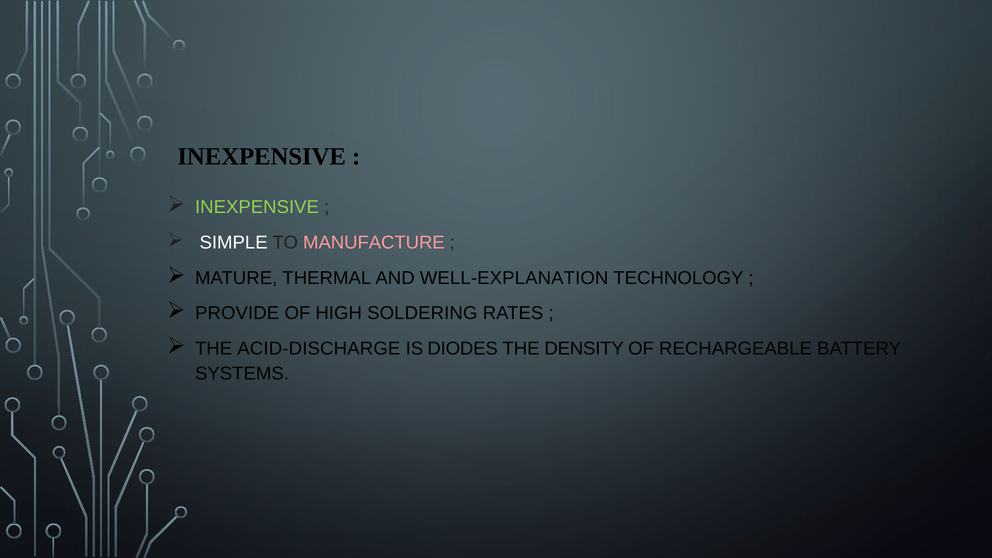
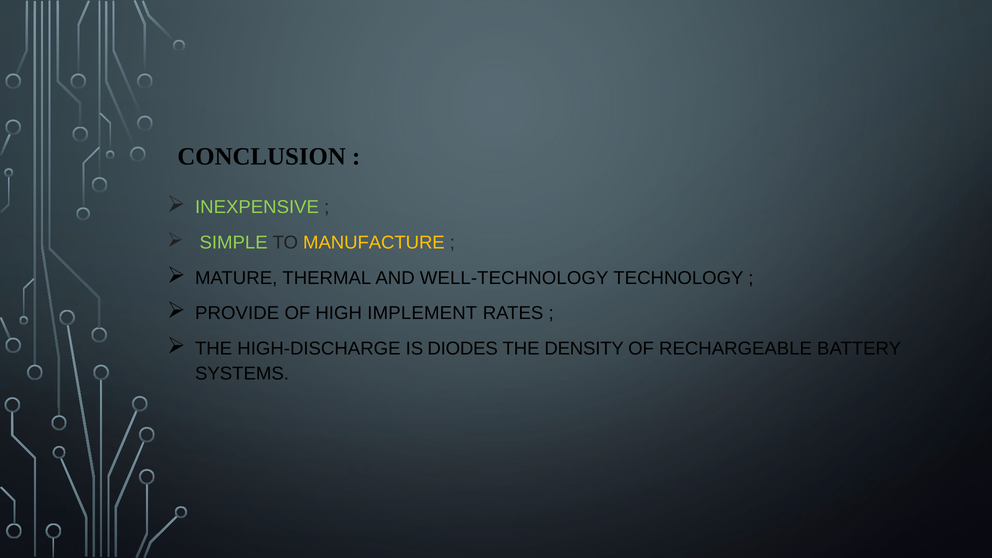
INEXPENSIVE: INEXPENSIVE -> CONCLUSION (262, 156)
SIMPLE colour: white -> light green (234, 243)
MANUFACTURE colour: pink -> yellow (374, 243)
WELL-EXPLANATION: WELL-EXPLANATION -> WELL-TECHNOLOGY (514, 278)
SOLDERING: SOLDERING -> IMPLEMENT (422, 313)
ACID-DISCHARGE: ACID-DISCHARGE -> HIGH-DISCHARGE (319, 349)
